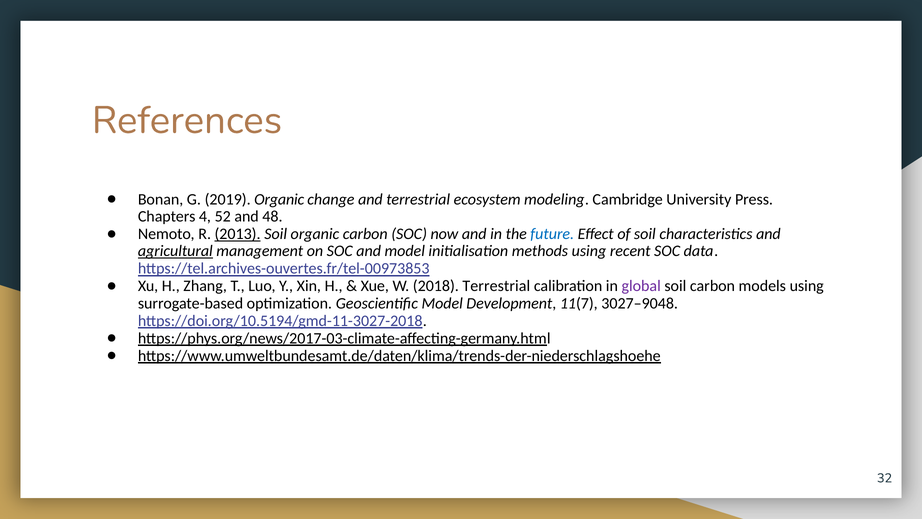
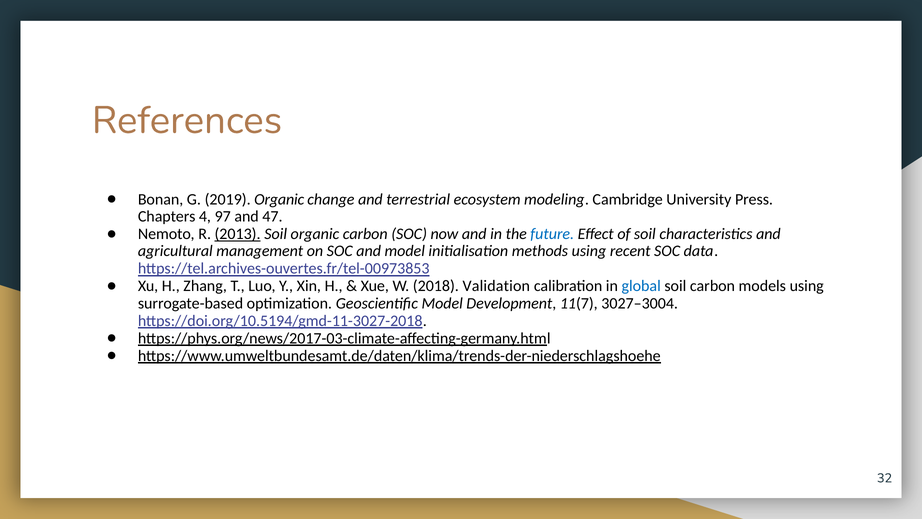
52: 52 -> 97 (223, 217)
48: 48 -> 47 (272, 217)
agricultural underline: present -> none (175, 251)
2018 Terrestrial: Terrestrial -> Validation (496, 286)
global colour: purple -> blue (641, 286)
3027–9048: 3027–9048 -> 3027–3004 (640, 303)
